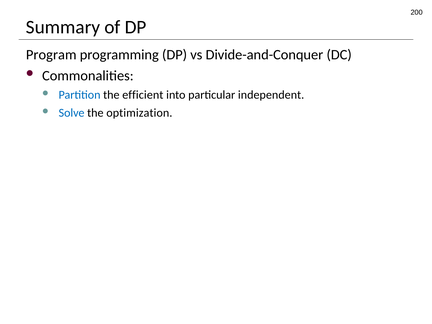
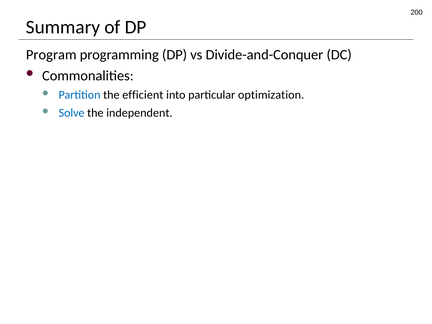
independent: independent -> optimization (271, 95)
optimization: optimization -> independent (139, 113)
